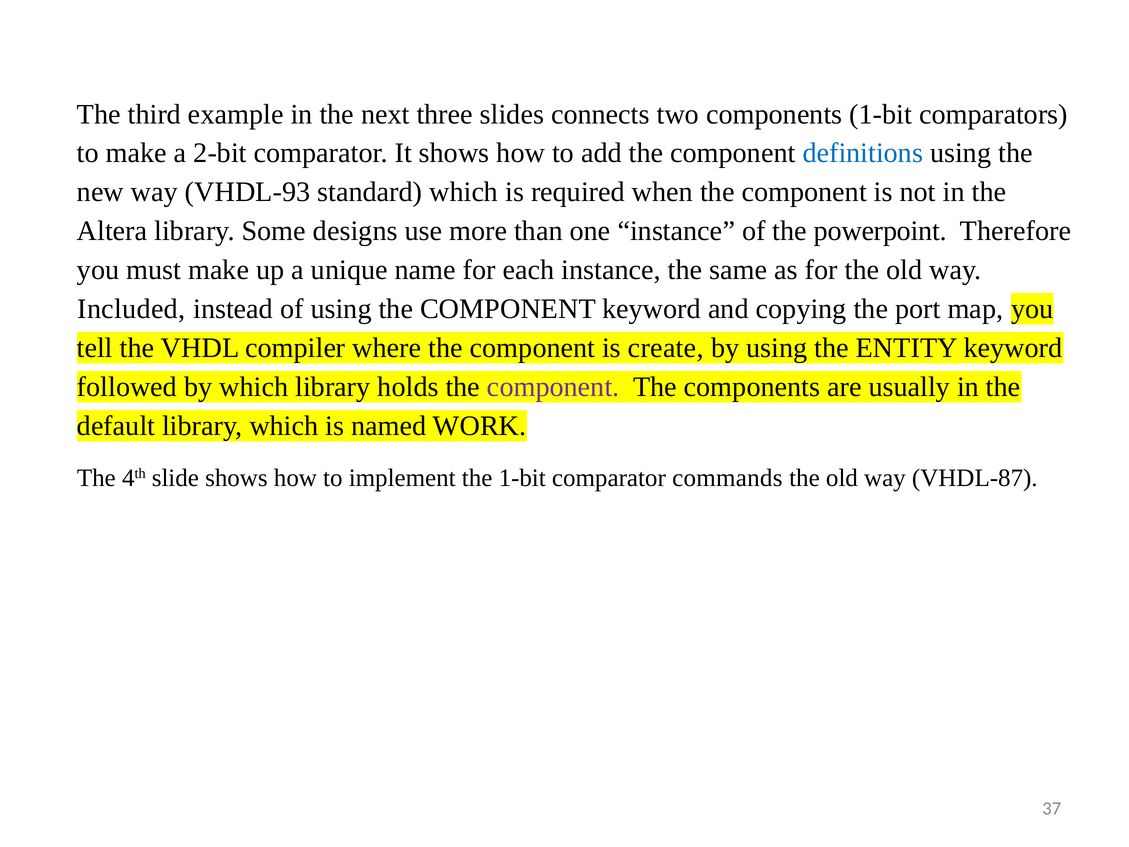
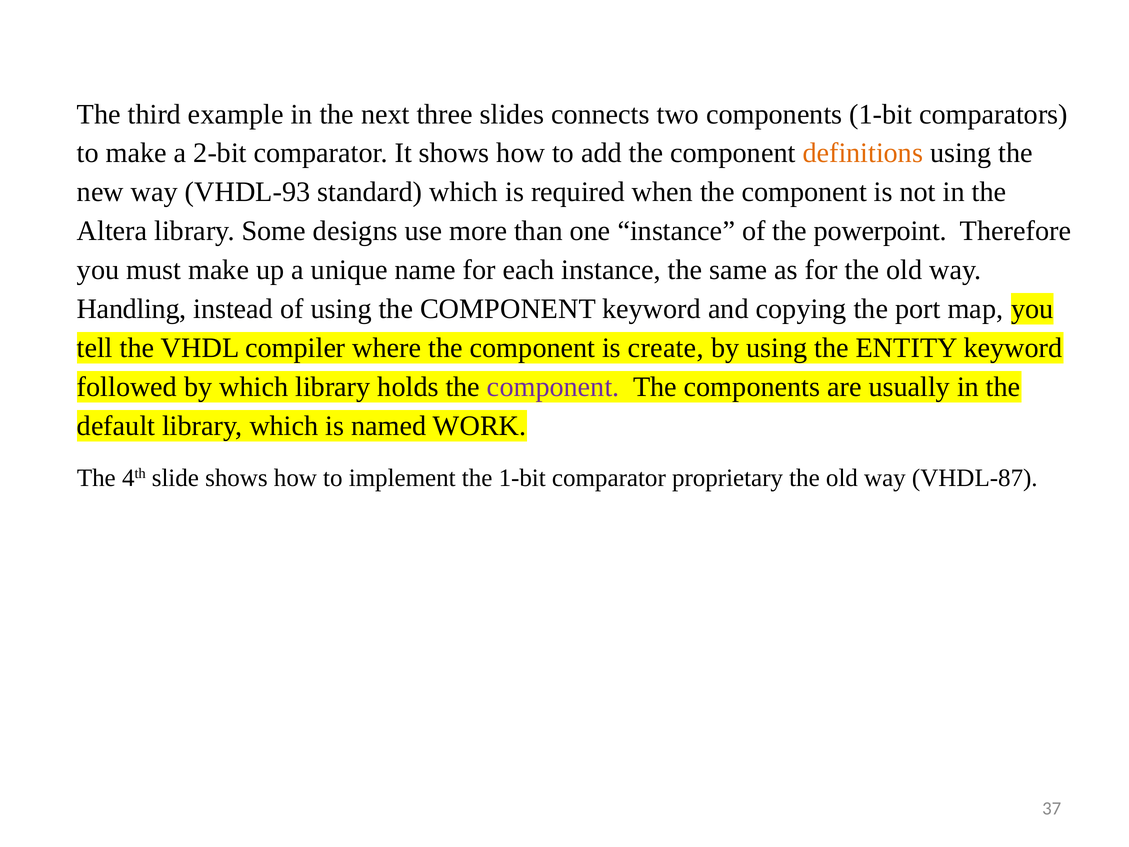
definitions colour: blue -> orange (863, 153)
Included: Included -> Handling (132, 309)
commands: commands -> proprietary (728, 478)
